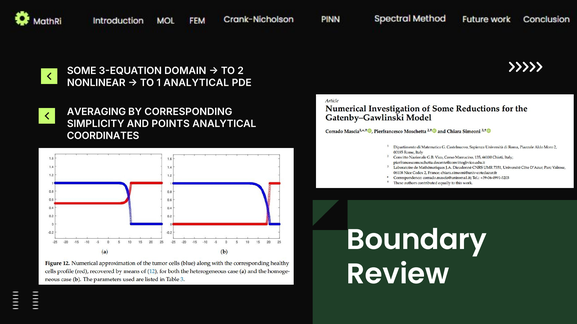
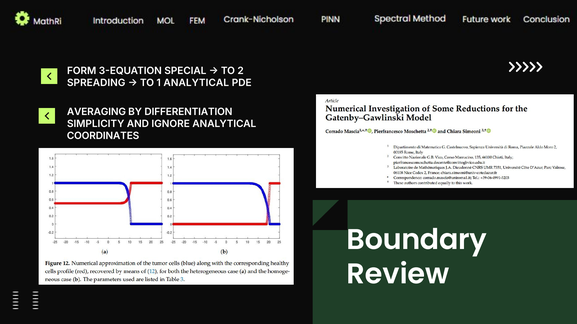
SOME: SOME -> FORM (82, 71)
DOMAIN: DOMAIN -> SPECIAL (185, 71)
NONLINEAR: NONLINEAR -> SPREADING (96, 83)
CORRESPONDING: CORRESPONDING -> DIFFERENTIATION (188, 112)
POINTS: POINTS -> IGNORE (171, 124)
